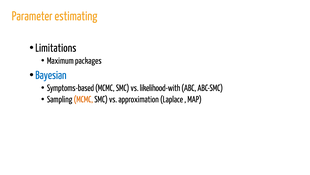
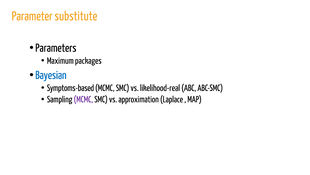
estimating: estimating -> substitute (76, 16)
Limitations: Limitations -> Parameters (56, 48)
likelihood-with: likelihood-with -> likelihood-real (160, 88)
MCMC colour: orange -> purple (83, 99)
